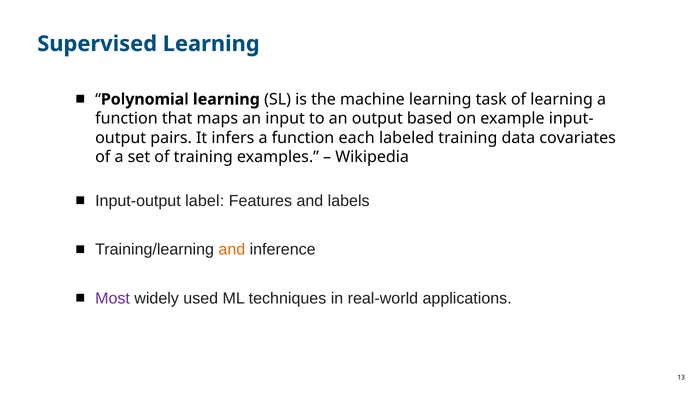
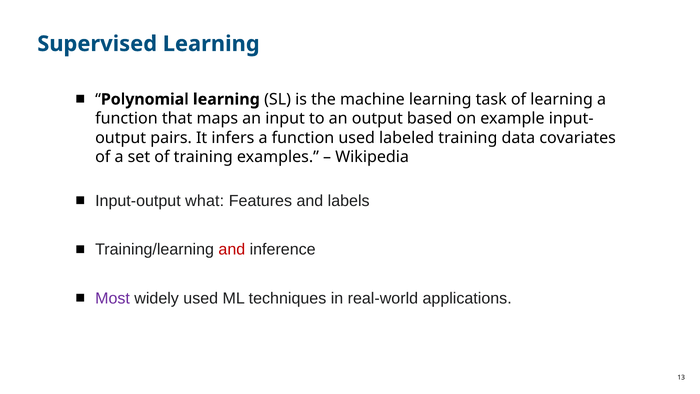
function each: each -> used (357, 138)
label: label -> what (205, 201)
and colour: orange -> red (232, 250)
